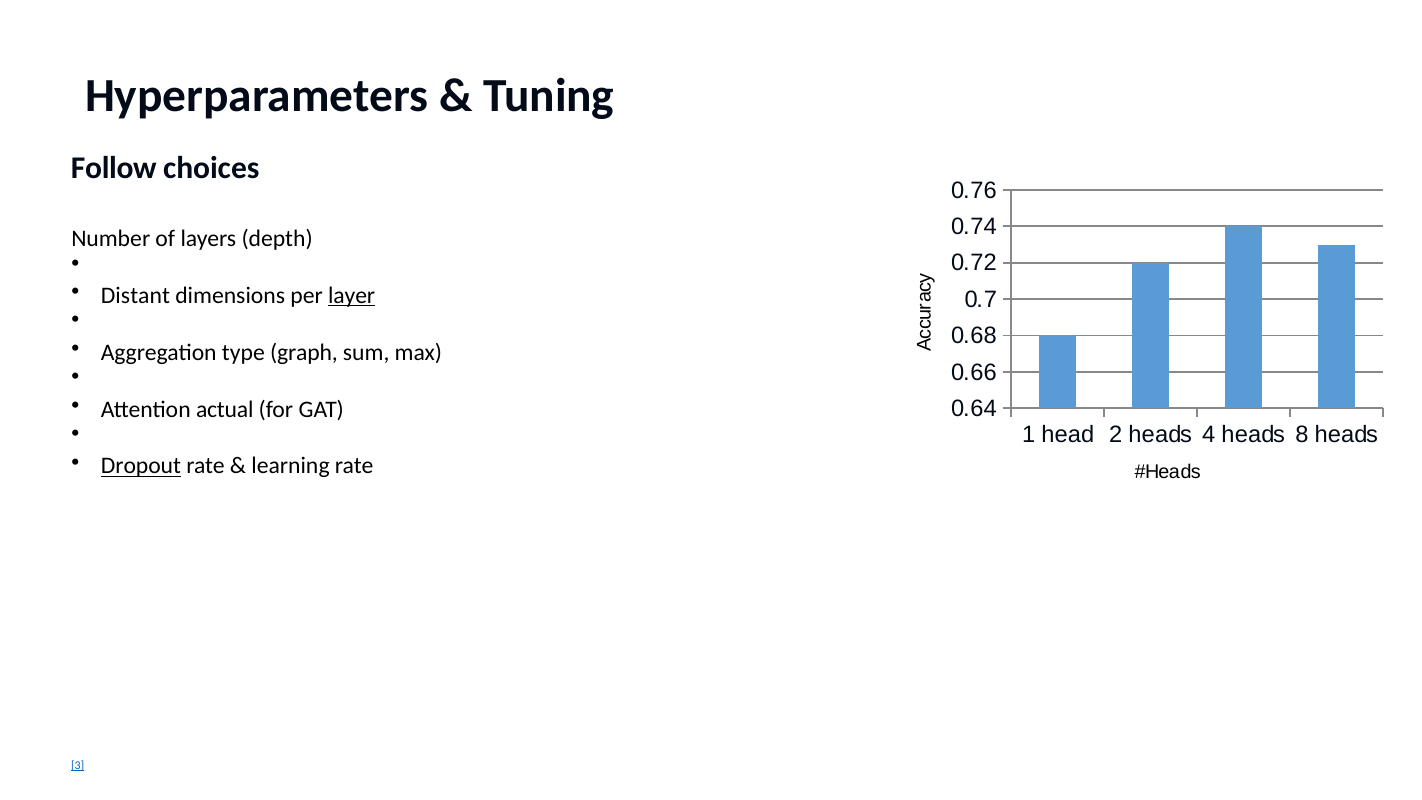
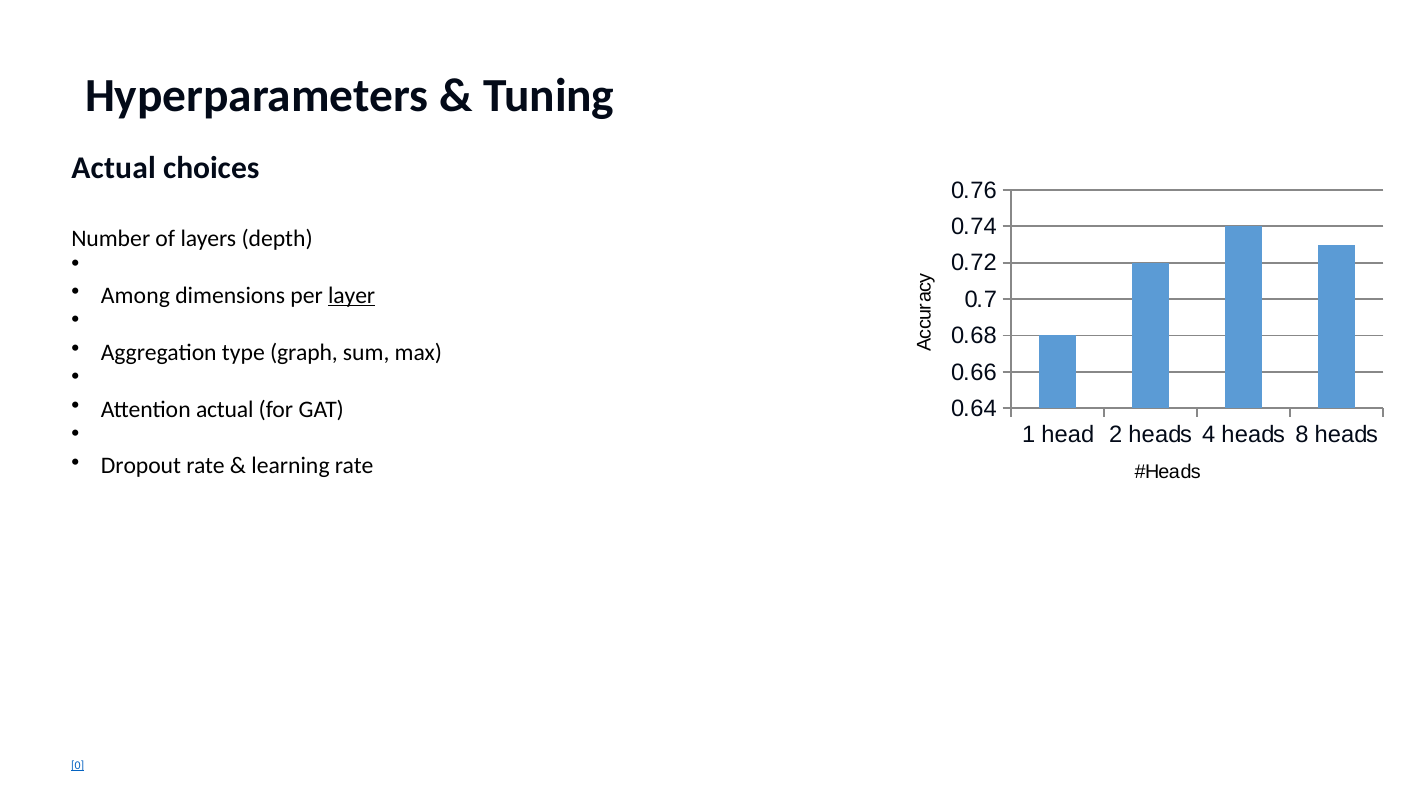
Follow: Follow -> Actual (114, 168)
Distant: Distant -> Among (135, 295)
Dropout underline: present -> none (141, 466)
3: 3 -> 0 (78, 765)
